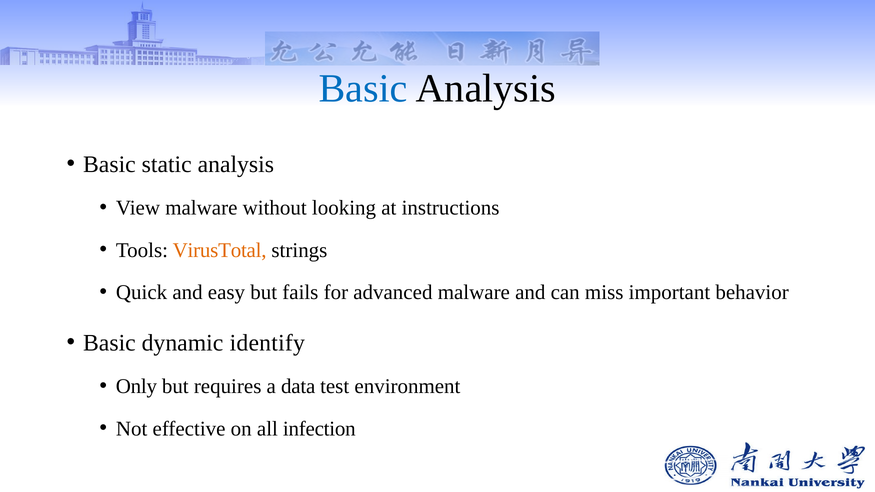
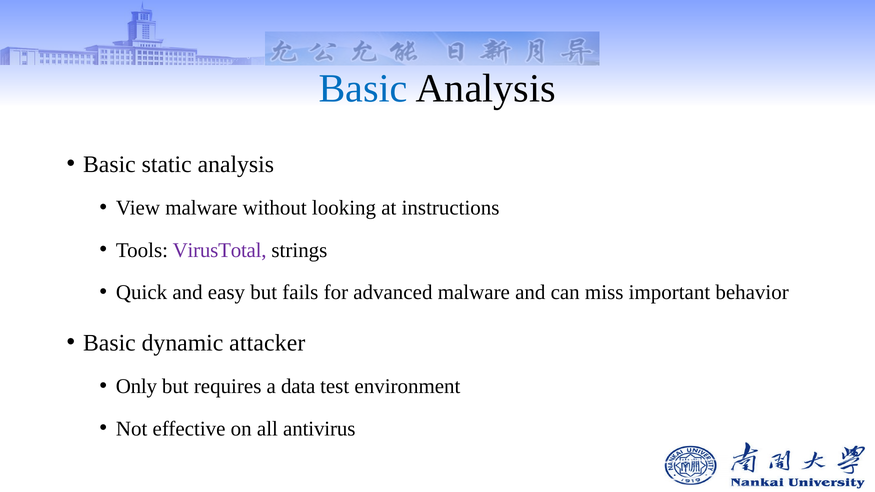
VirusTotal colour: orange -> purple (220, 250)
identify: identify -> attacker (267, 343)
infection: infection -> antivirus (319, 429)
